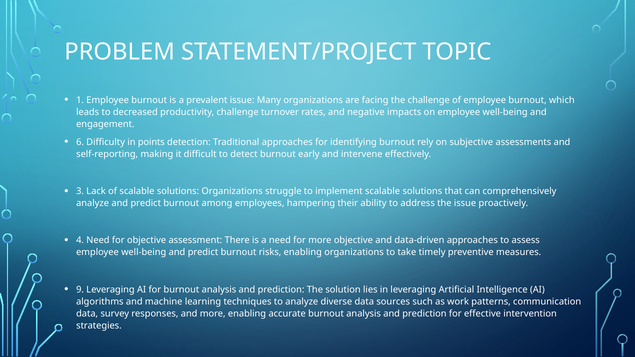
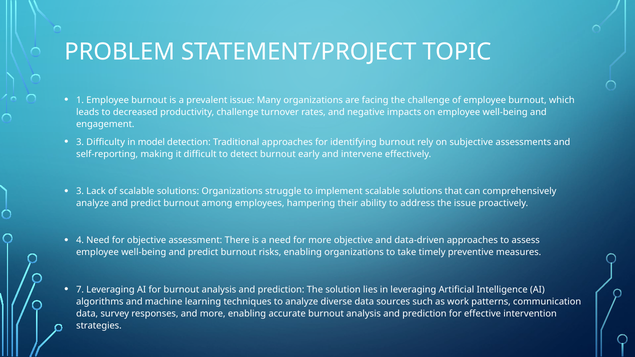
6: 6 -> 3 (80, 142)
points: points -> model (151, 142)
9: 9 -> 7 (80, 290)
